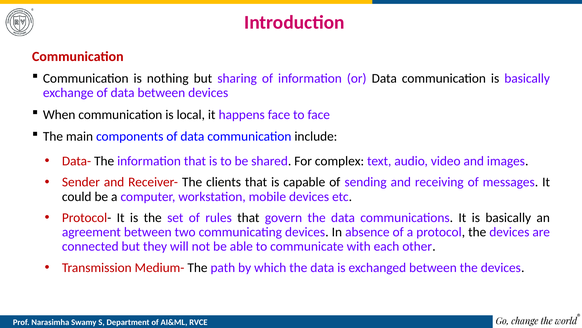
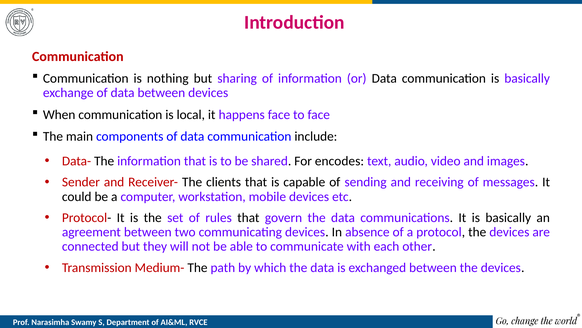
complex: complex -> encodes (339, 161)
